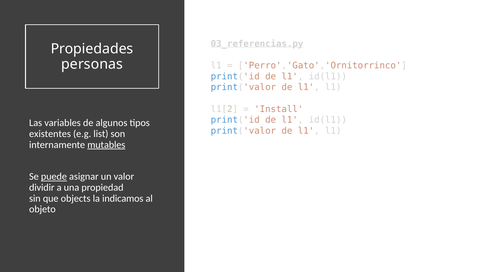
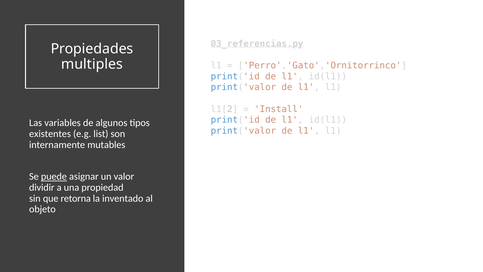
personas: personas -> multiples (92, 64)
mutables underline: present -> none (106, 145)
objects: objects -> retorna (76, 198)
indicamos: indicamos -> inventado (123, 198)
